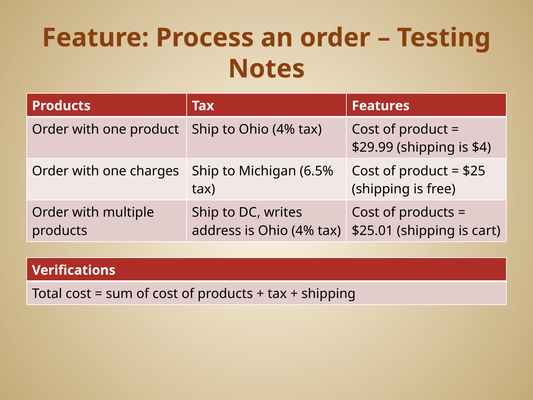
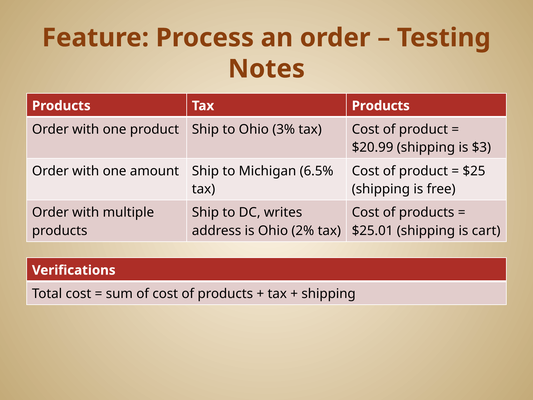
Tax Features: Features -> Products (381, 106)
to Ohio 4%: 4% -> 3% (284, 129)
$29.99: $29.99 -> $20.99 (373, 147)
$4: $4 -> $3 (481, 147)
charges: charges -> amount (154, 171)
is Ohio 4%: 4% -> 2% (303, 231)
